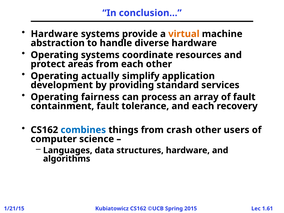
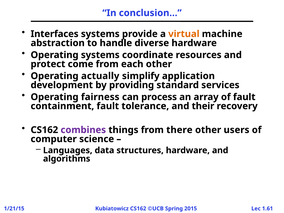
Hardware: Hardware -> Interfaces (55, 34)
areas: areas -> come (81, 64)
and each: each -> their (203, 106)
combines colour: blue -> purple (83, 130)
crash: crash -> there (179, 130)
